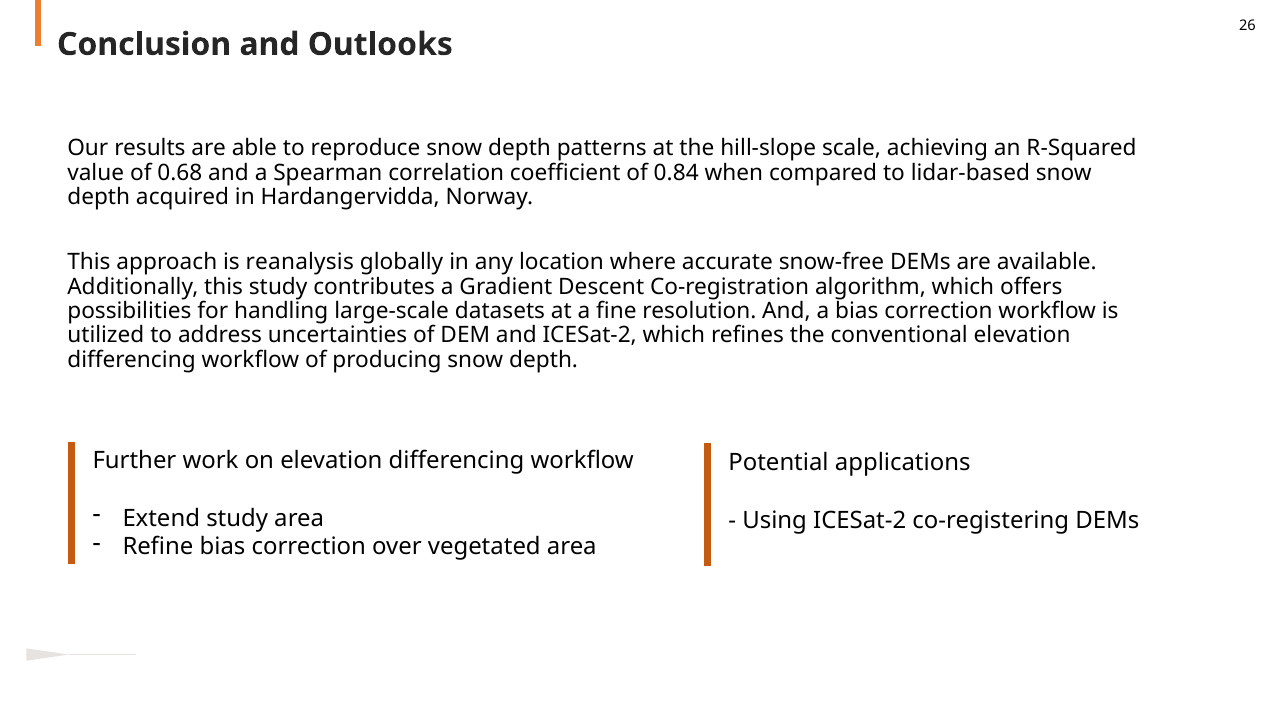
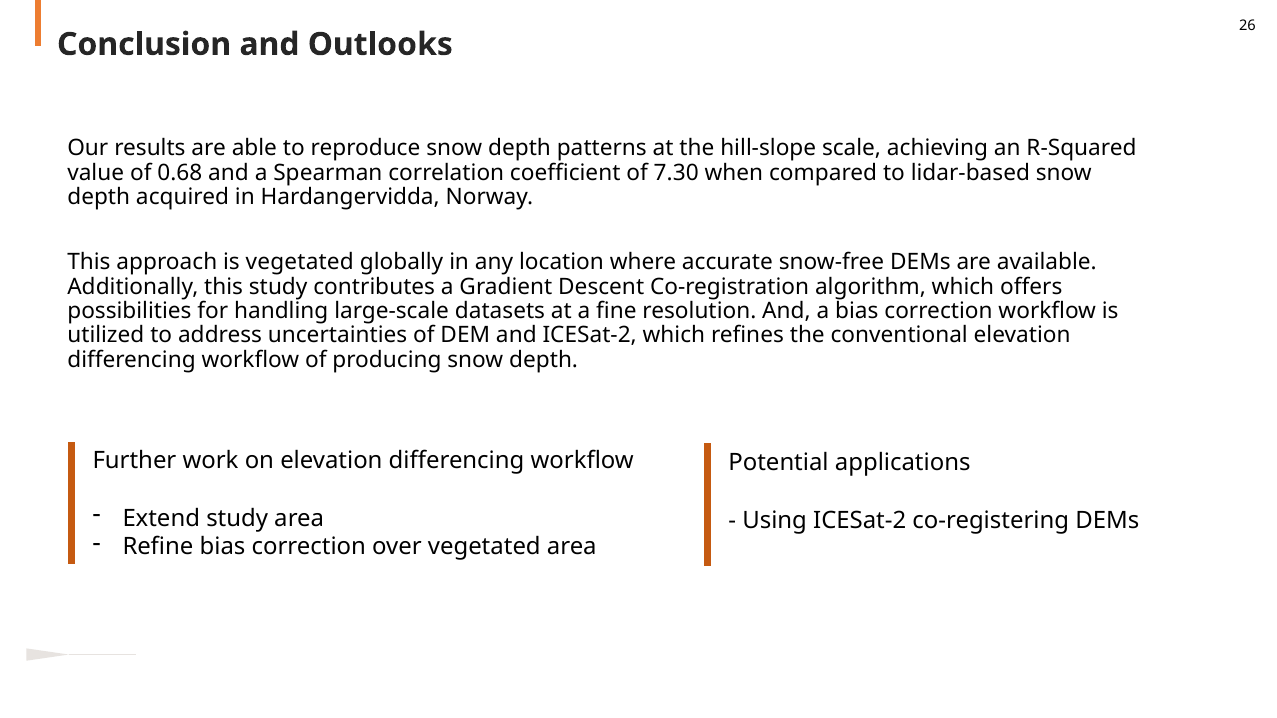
0.84: 0.84 -> 7.30 (676, 173)
is reanalysis: reanalysis -> vegetated (300, 262)
